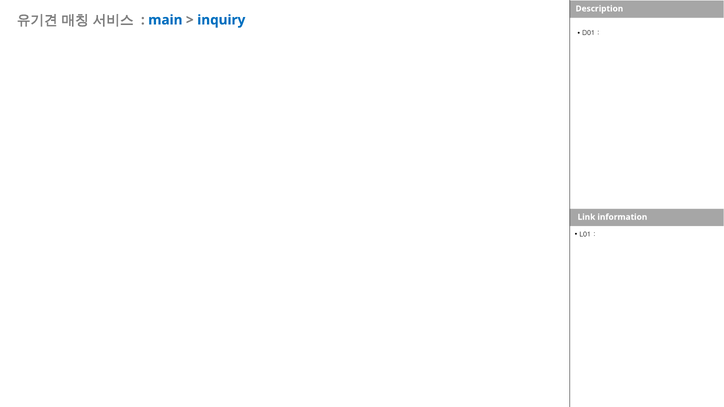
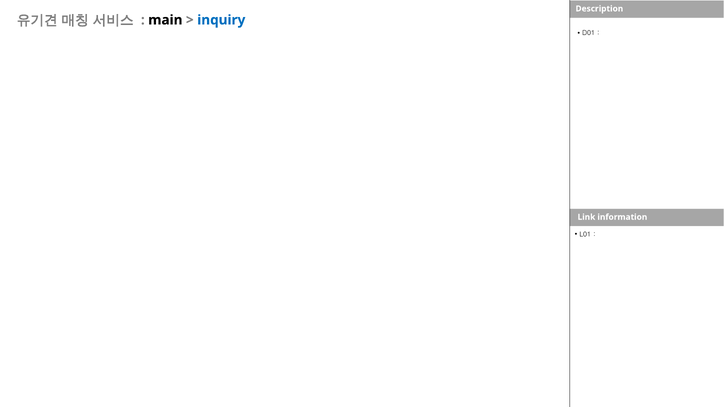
main colour: blue -> black (165, 20)
